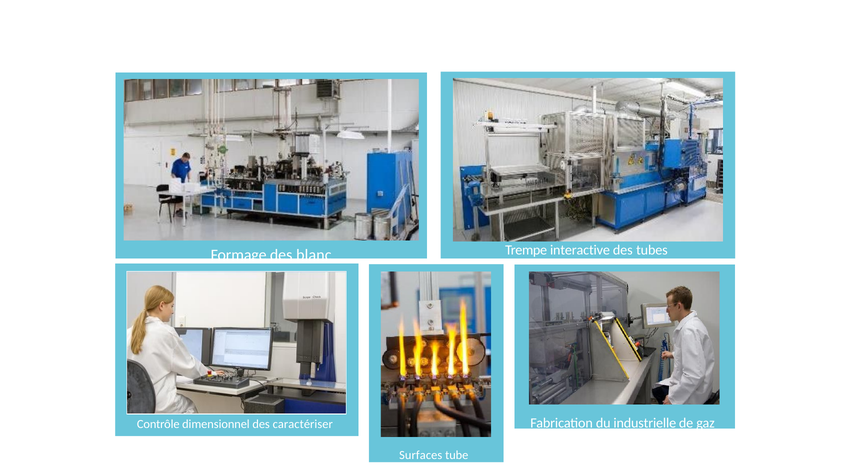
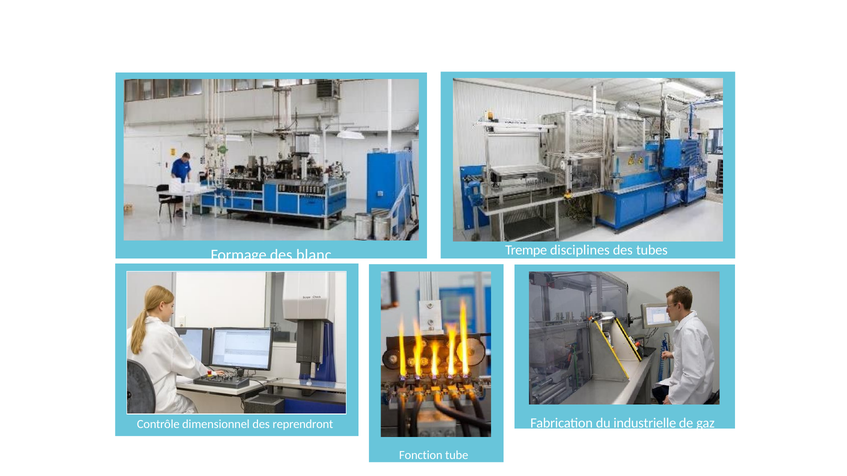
interactive: interactive -> disciplines (580, 250)
caractériser: caractériser -> reprendront (303, 425)
Surfaces: Surfaces -> Fonction (421, 456)
